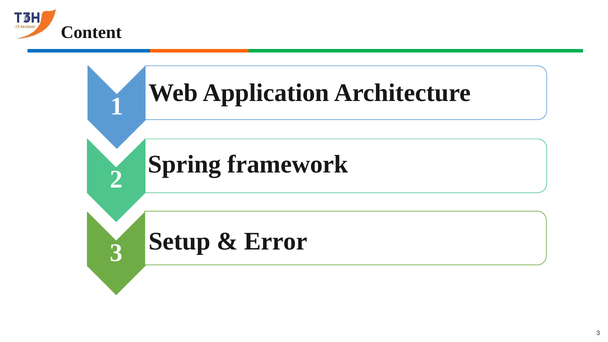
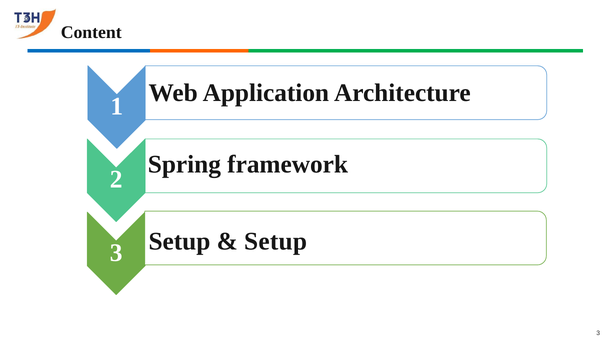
Error: Error -> Setup (276, 241)
